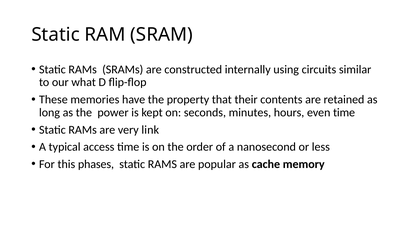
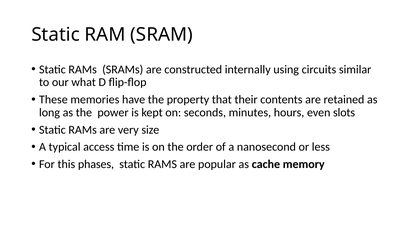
even time: time -> slots (344, 113)
link: link -> size (150, 130)
